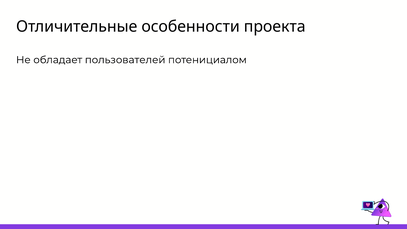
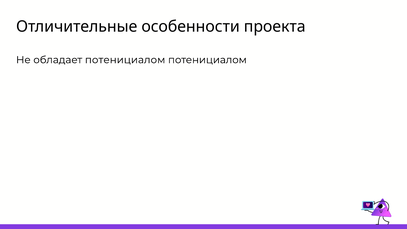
обладает пользователей: пользователей -> потенициалом (125, 60)
